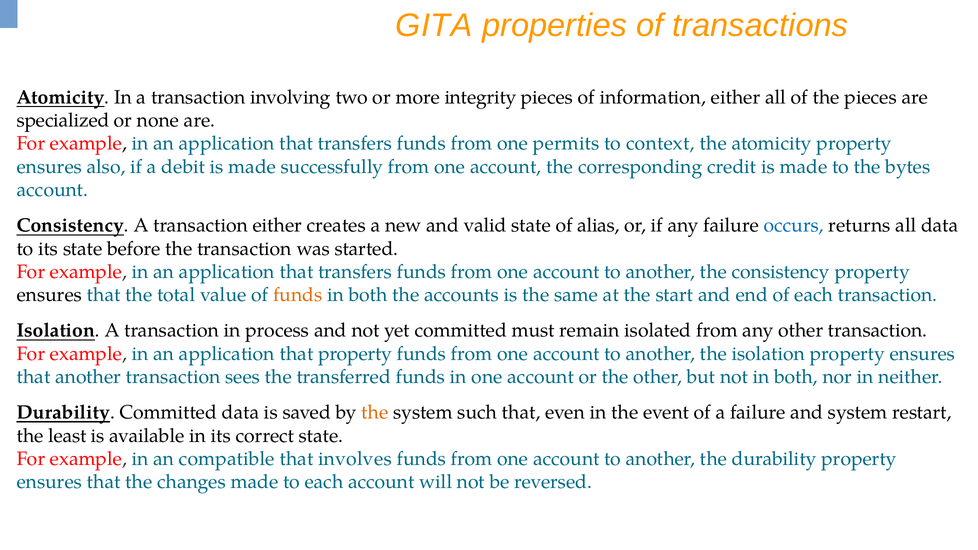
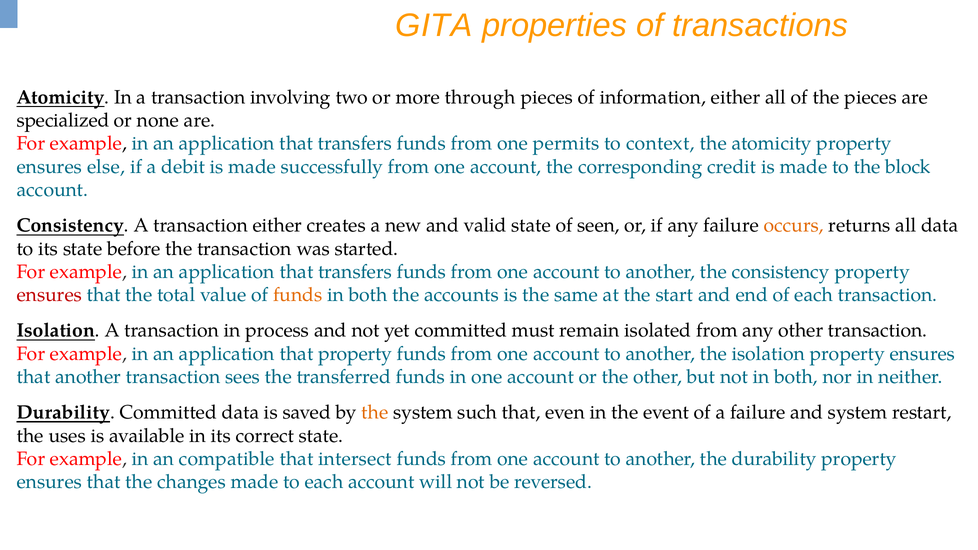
integrity: integrity -> through (480, 97)
also: also -> else (106, 167)
bytes: bytes -> block (908, 167)
alias: alias -> seen (598, 226)
occurs colour: blue -> orange (794, 226)
ensures colour: black -> red (49, 295)
least: least -> uses (67, 436)
involves: involves -> intersect (355, 459)
